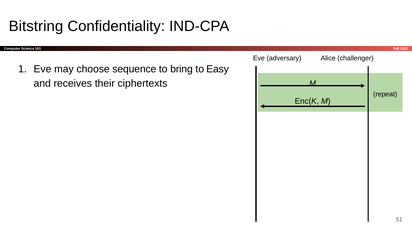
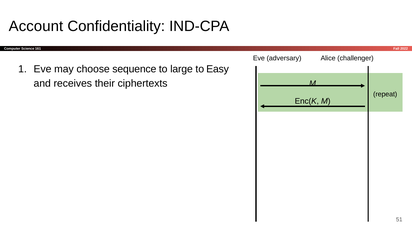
Bitstring: Bitstring -> Account (36, 26)
bring: bring -> large (182, 69)
